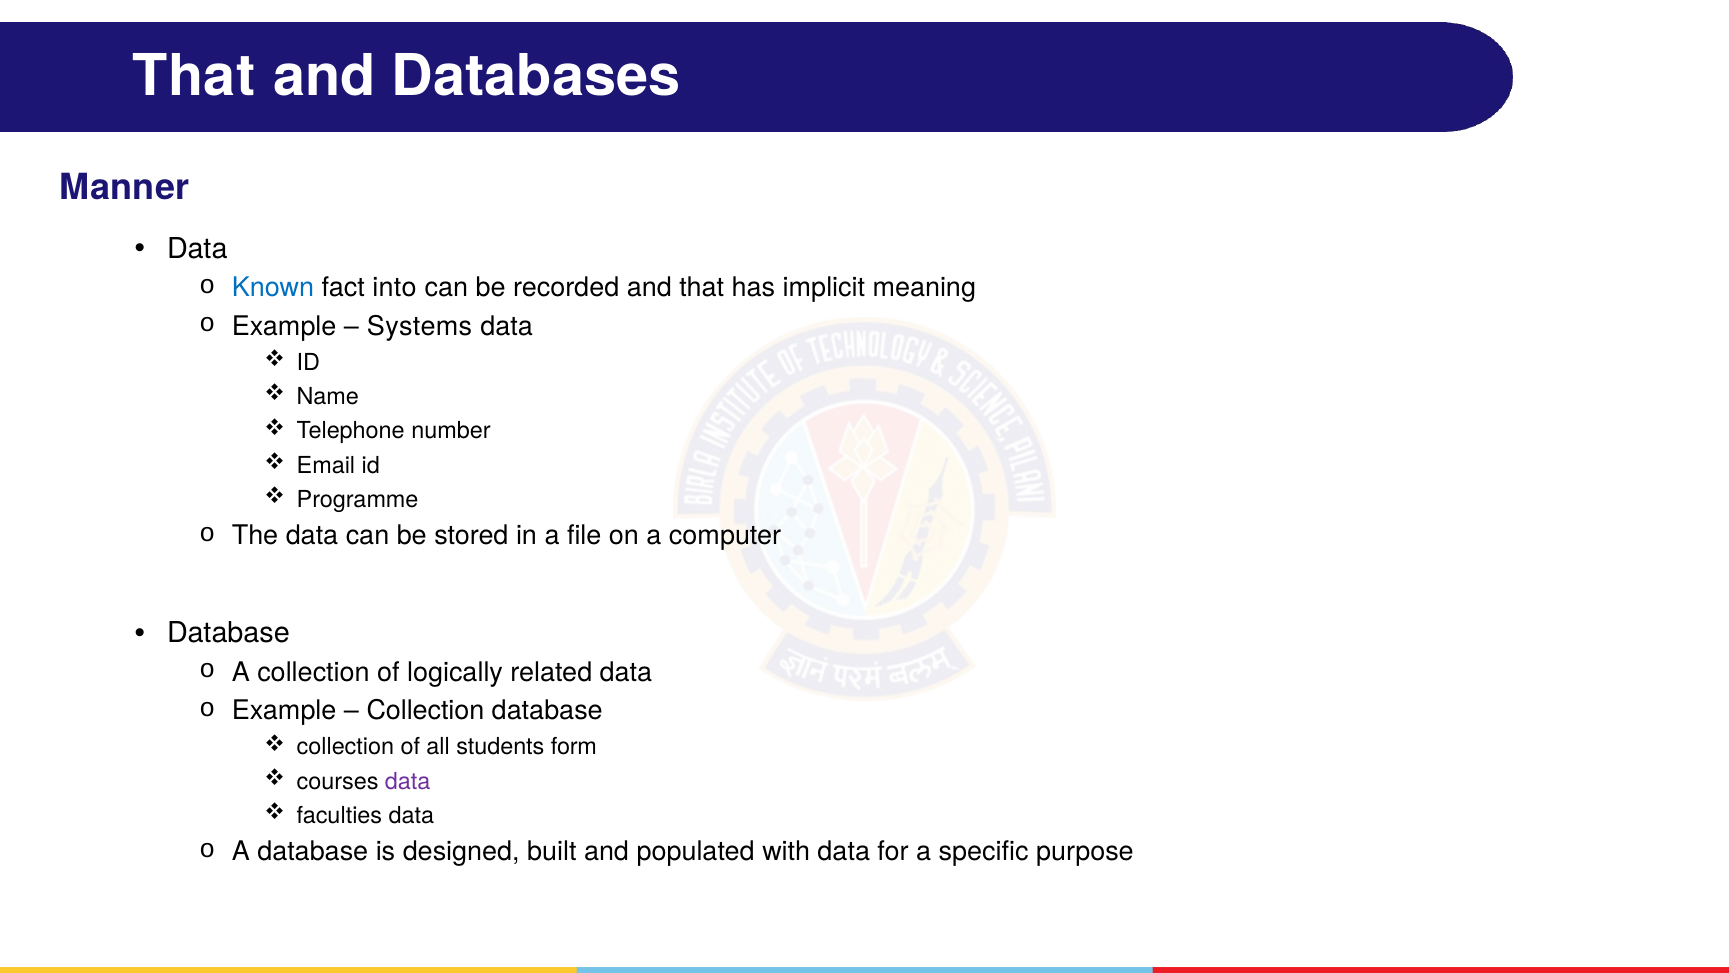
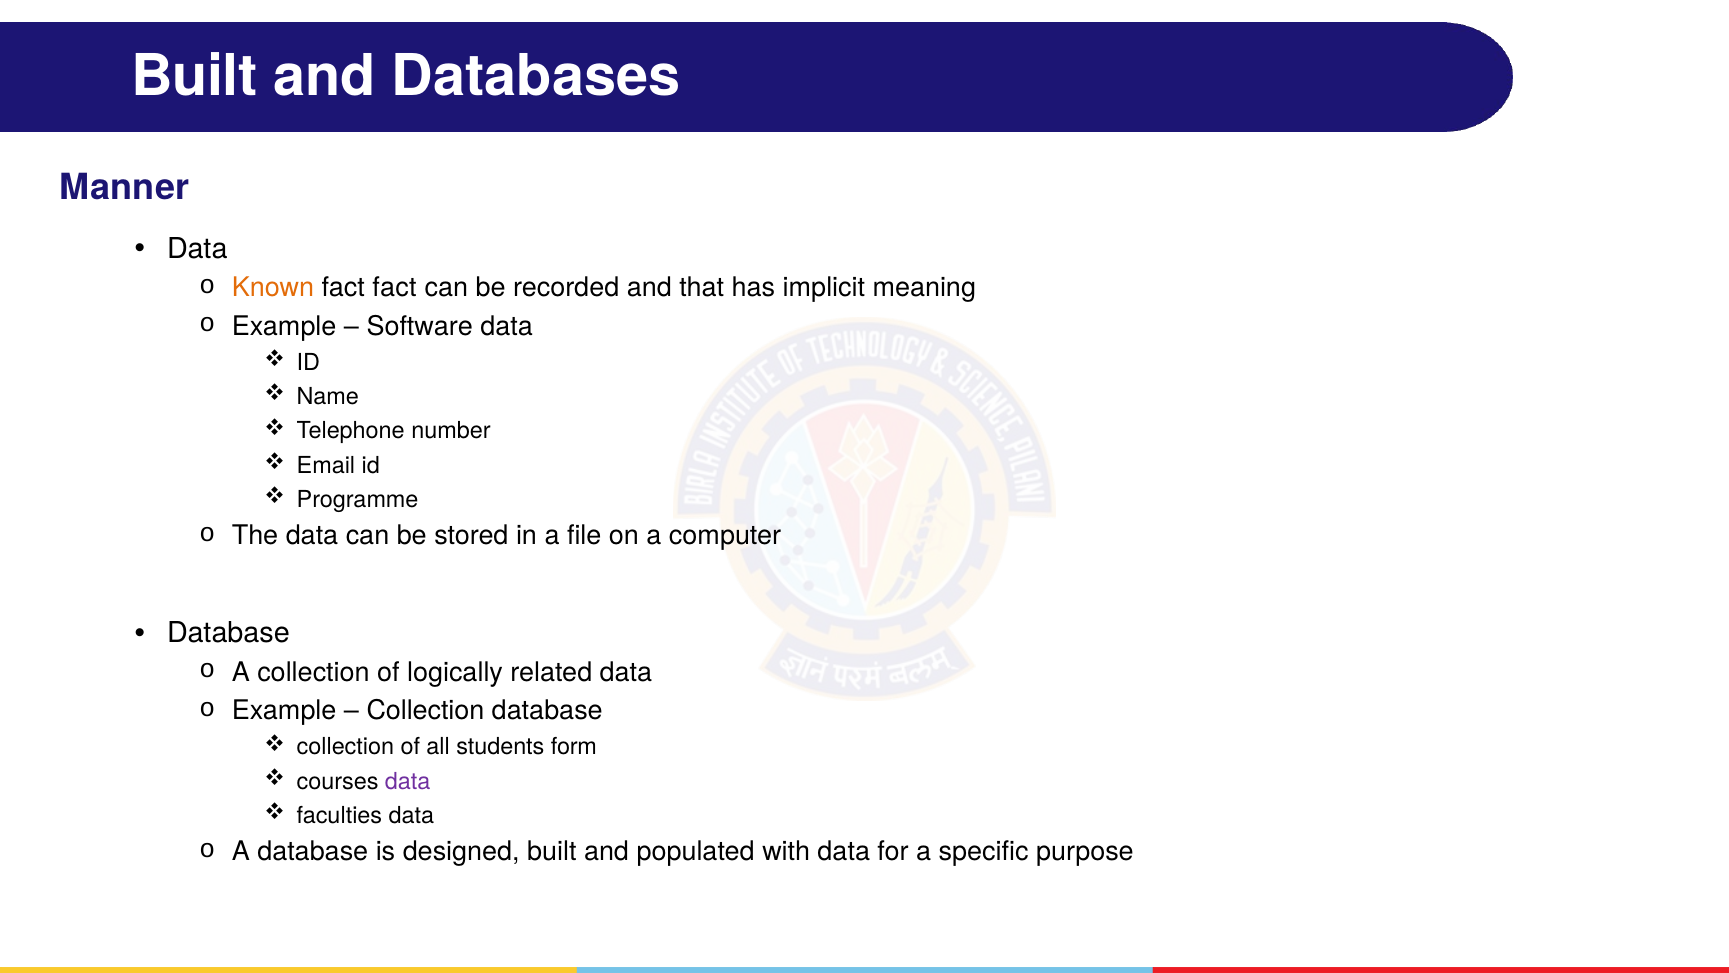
That: That -> Built (195, 77)
Known colour: blue -> orange (273, 288)
fact into: into -> fact (395, 288)
Systems: Systems -> Software (420, 326)
